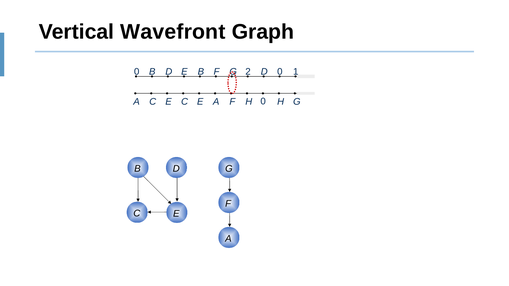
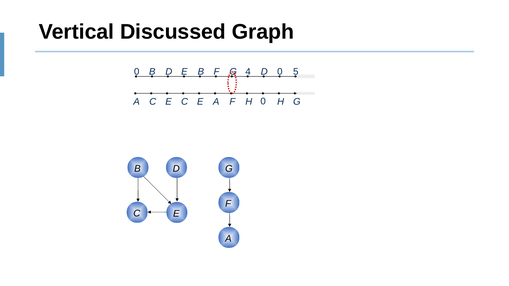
Wavefront: Wavefront -> Discussed (173, 32)
2: 2 -> 4 (248, 72)
1: 1 -> 5 (296, 72)
